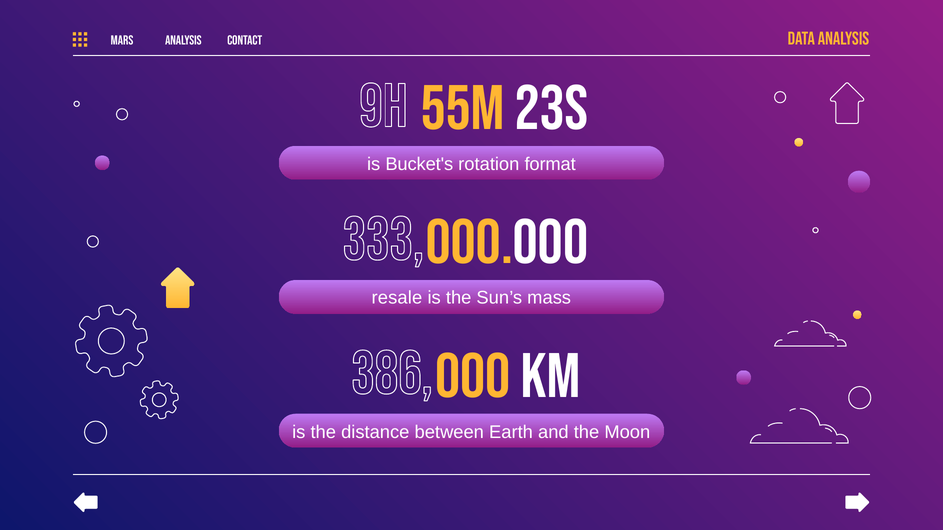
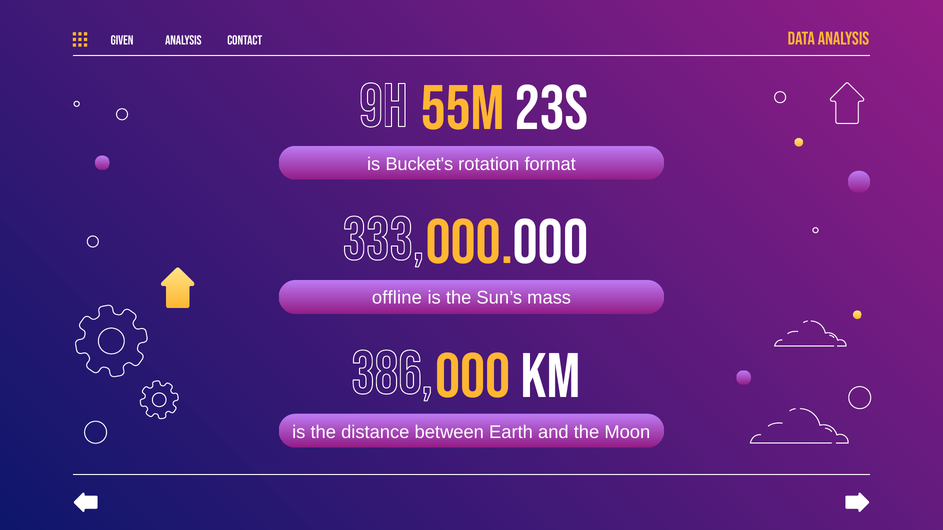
MARS: MARS -> GIVEN (122, 40)
resale: resale -> offline (397, 298)
